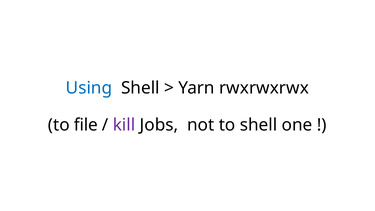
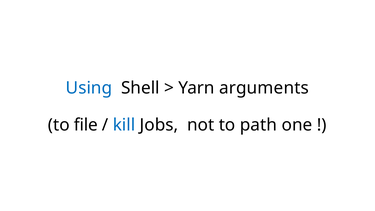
rwxrwxrwx: rwxrwxrwx -> arguments (264, 88)
kill colour: purple -> blue (124, 125)
to shell: shell -> path (258, 125)
